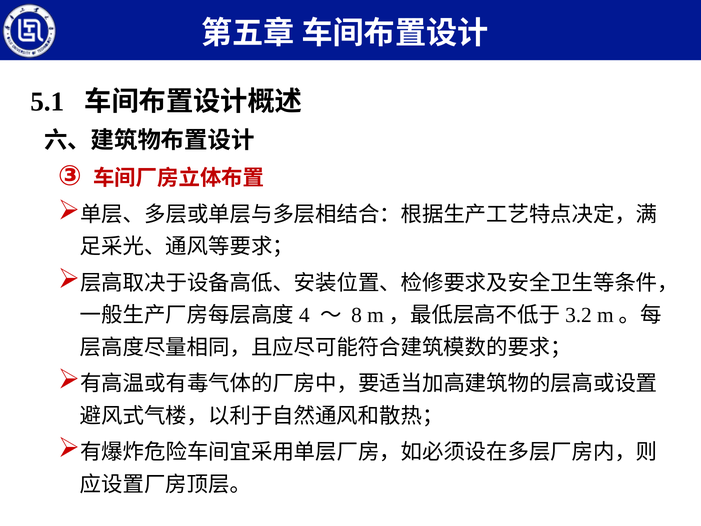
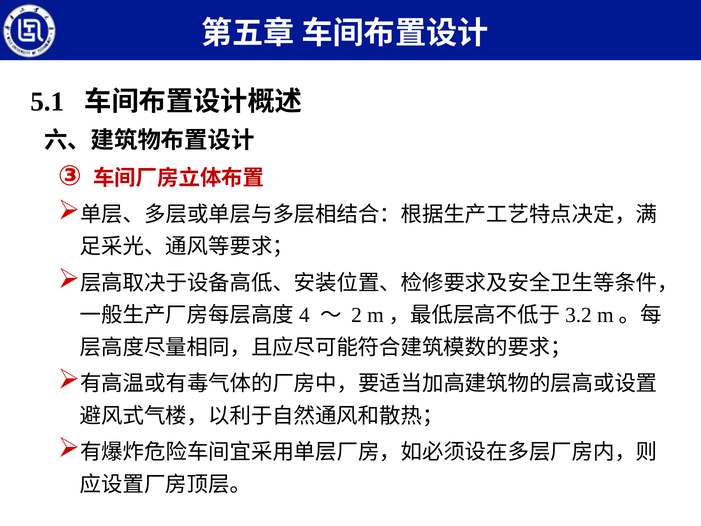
8: 8 -> 2 (357, 315)
